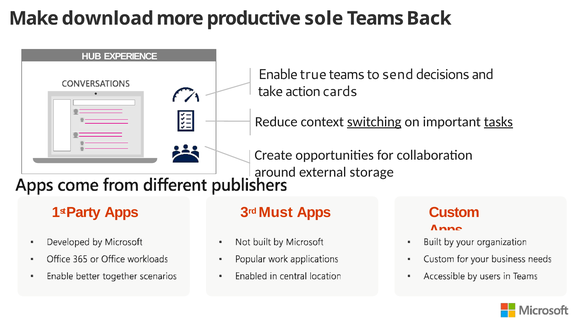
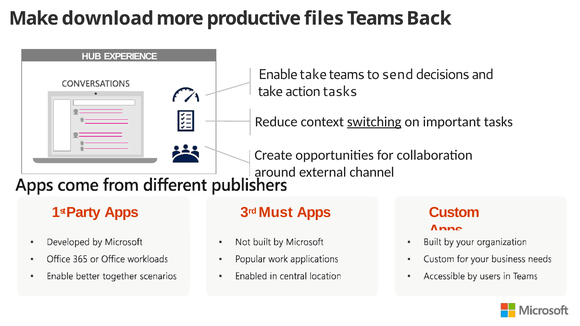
sole: sole -> files (324, 18)
Enable true: true -> take (313, 74)
action cards: cards -> tasks (340, 91)
tasks underline: present -> none (498, 122)
storage: storage -> channel (372, 172)
